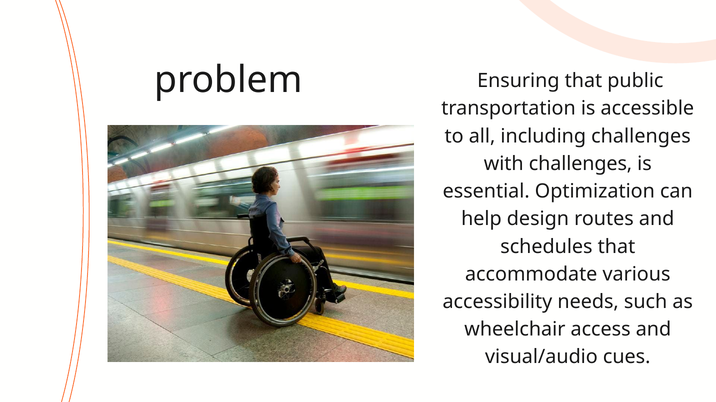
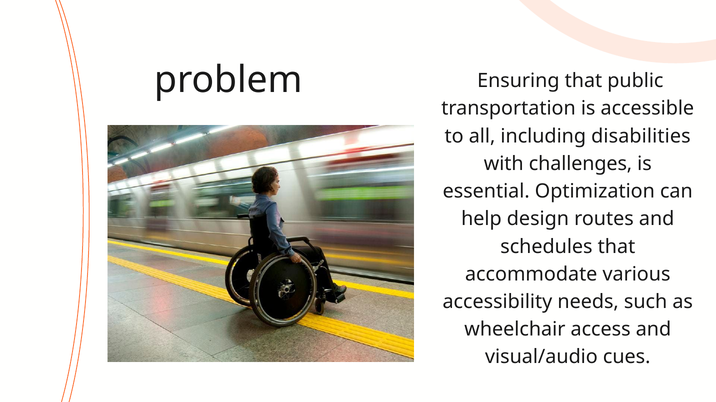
including challenges: challenges -> disabilities (641, 136)
